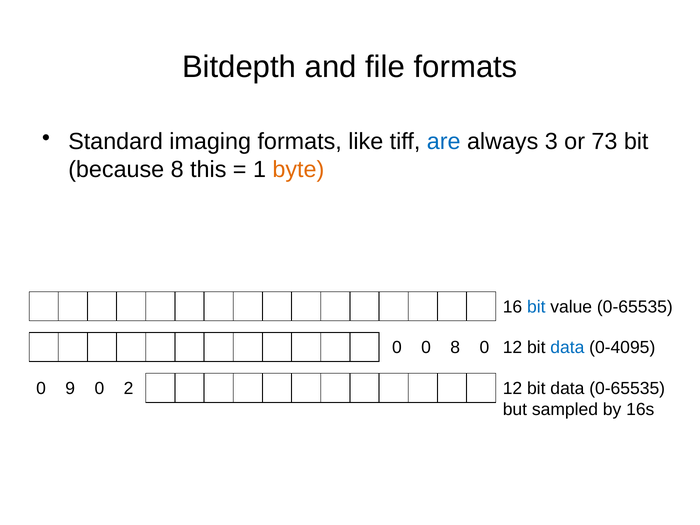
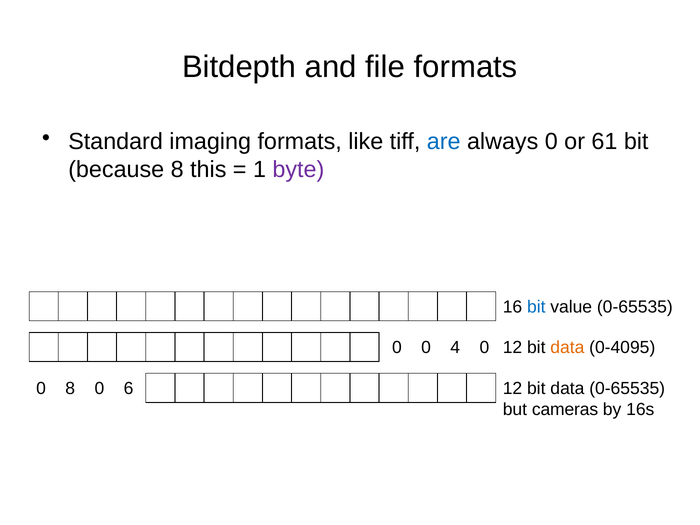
always 3: 3 -> 0 (551, 142)
73: 73 -> 61 (604, 142)
byte colour: orange -> purple (298, 170)
0 8: 8 -> 4 (455, 348)
data colour: blue -> orange (567, 348)
0 9: 9 -> 8 (70, 388)
2: 2 -> 6 (129, 388)
sampled: sampled -> cameras (565, 409)
